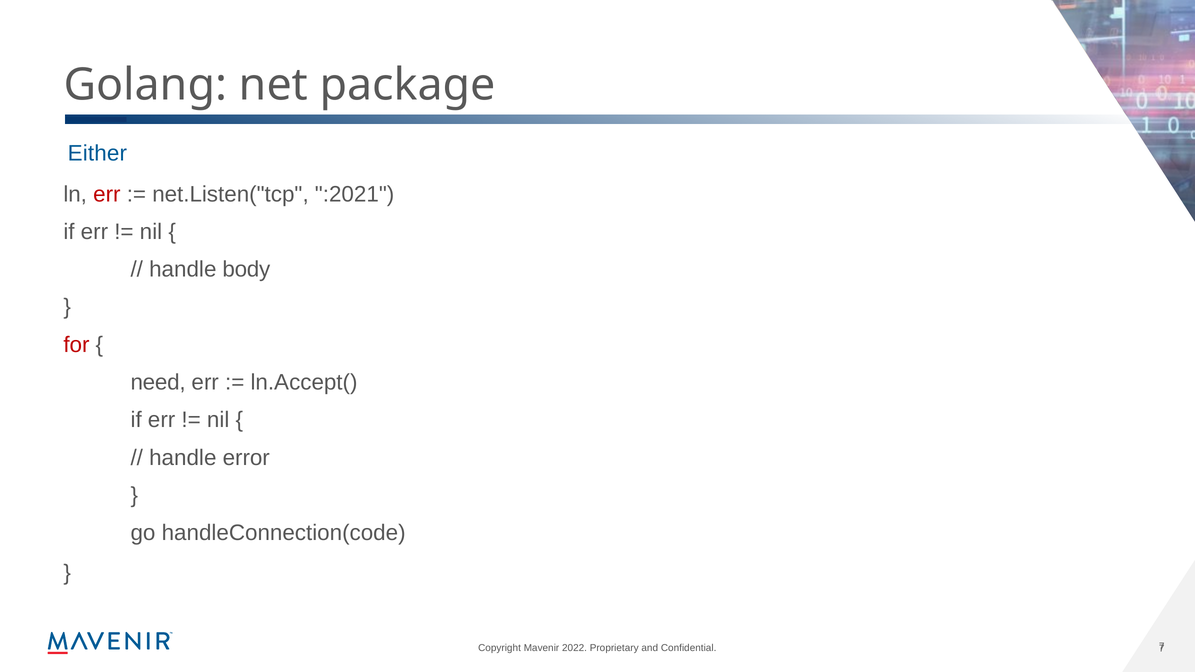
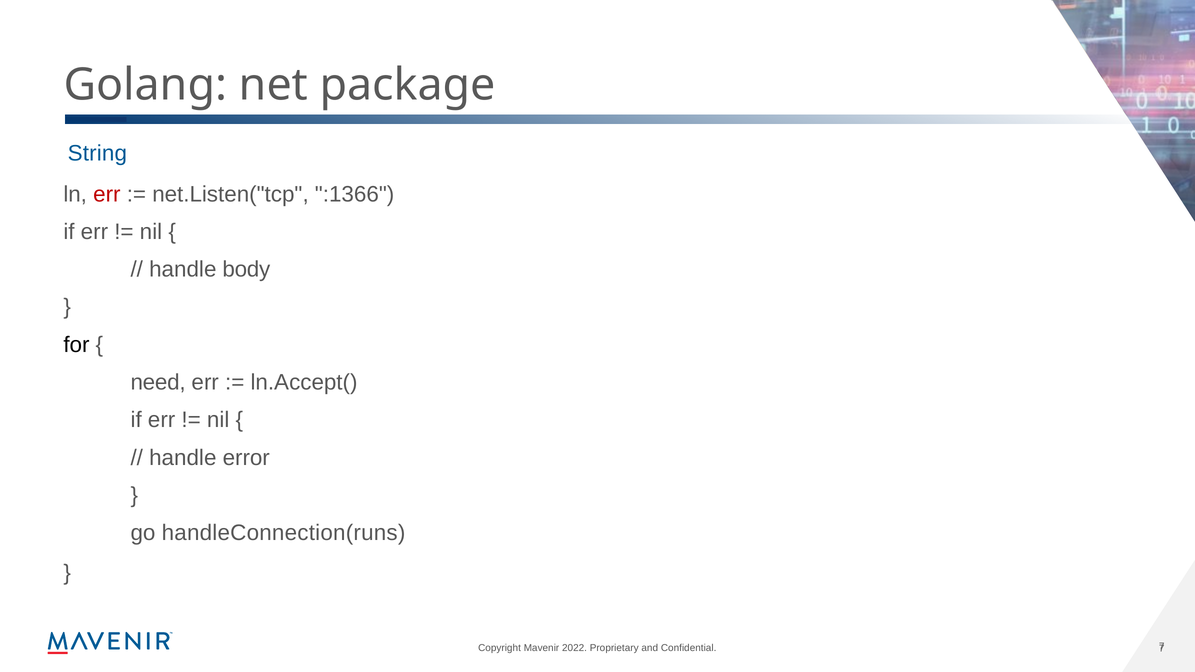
Either: Either -> String (97, 154)
:2021: :2021 -> :1366 (355, 194)
for colour: red -> black (76, 345)
handleConnection(code: handleConnection(code -> handleConnection(runs (284, 533)
